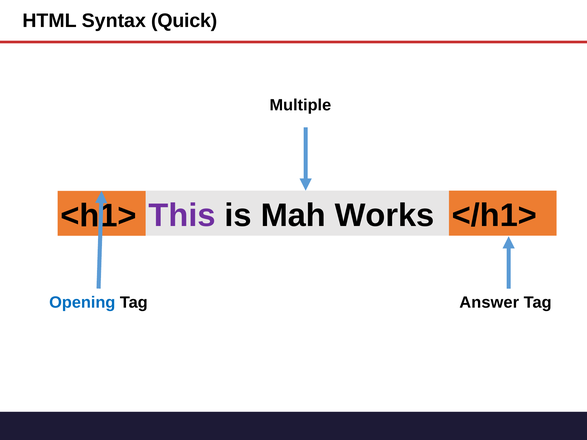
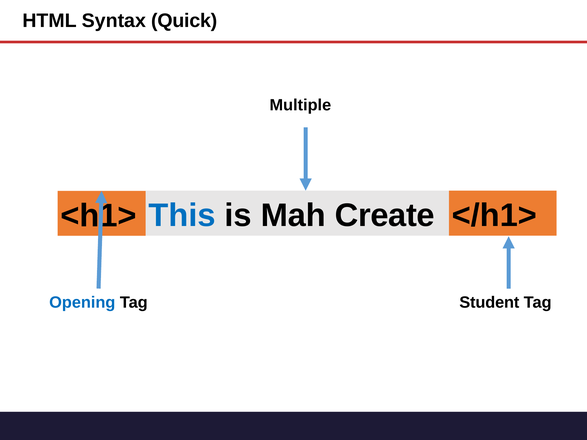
This colour: purple -> blue (182, 216)
Works: Works -> Create (385, 216)
Answer: Answer -> Student (489, 303)
